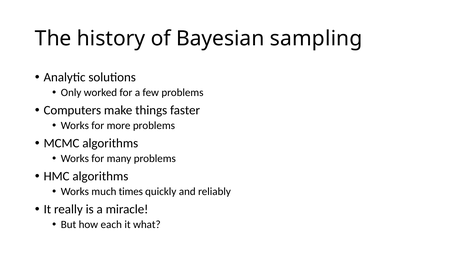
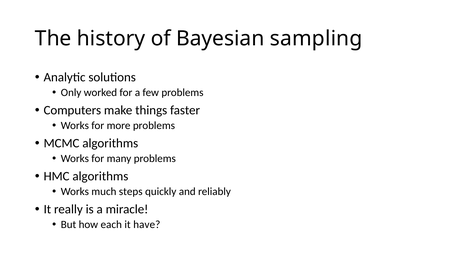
times: times -> steps (131, 192)
what: what -> have (147, 225)
